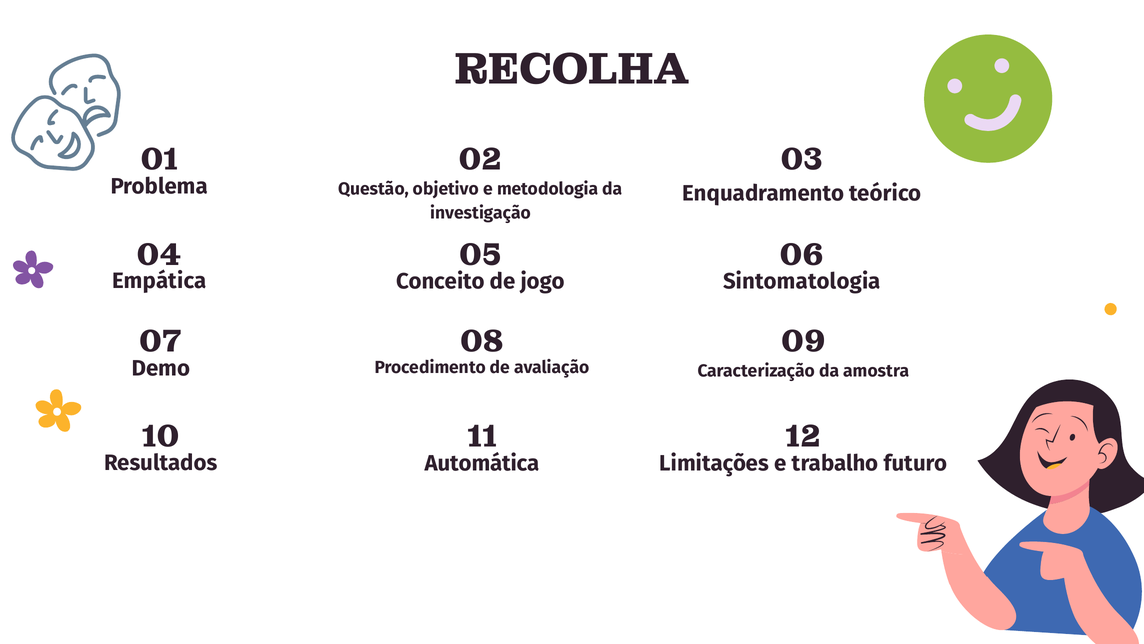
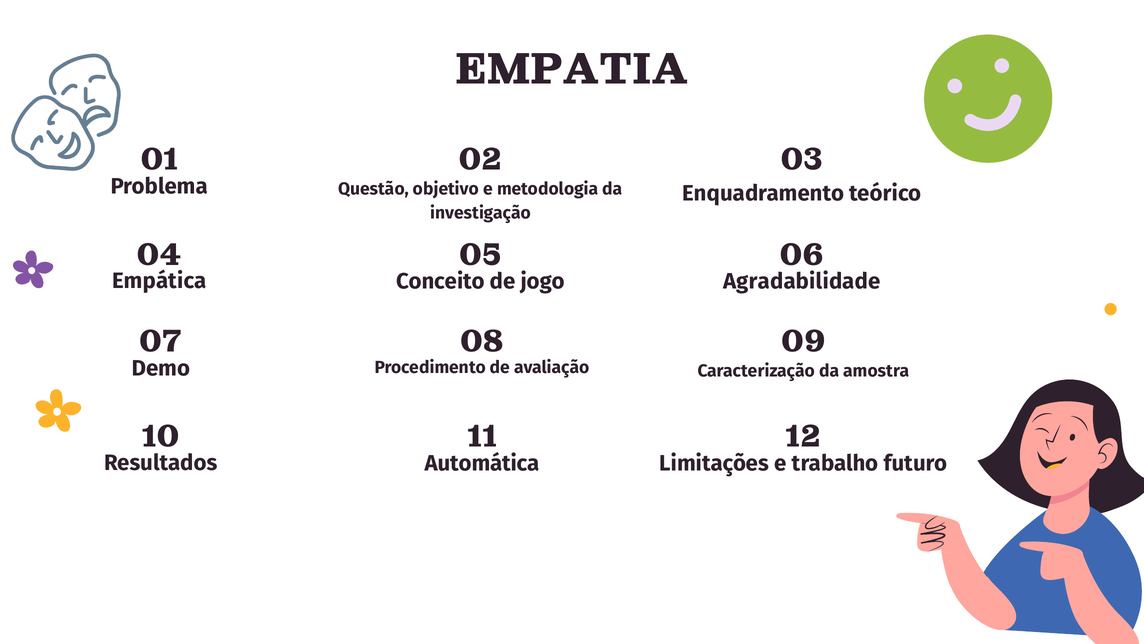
RECOLHA: RECOLHA -> EMPATIA (572, 69)
Sintomatologia: Sintomatologia -> Agradabilidade (802, 281)
